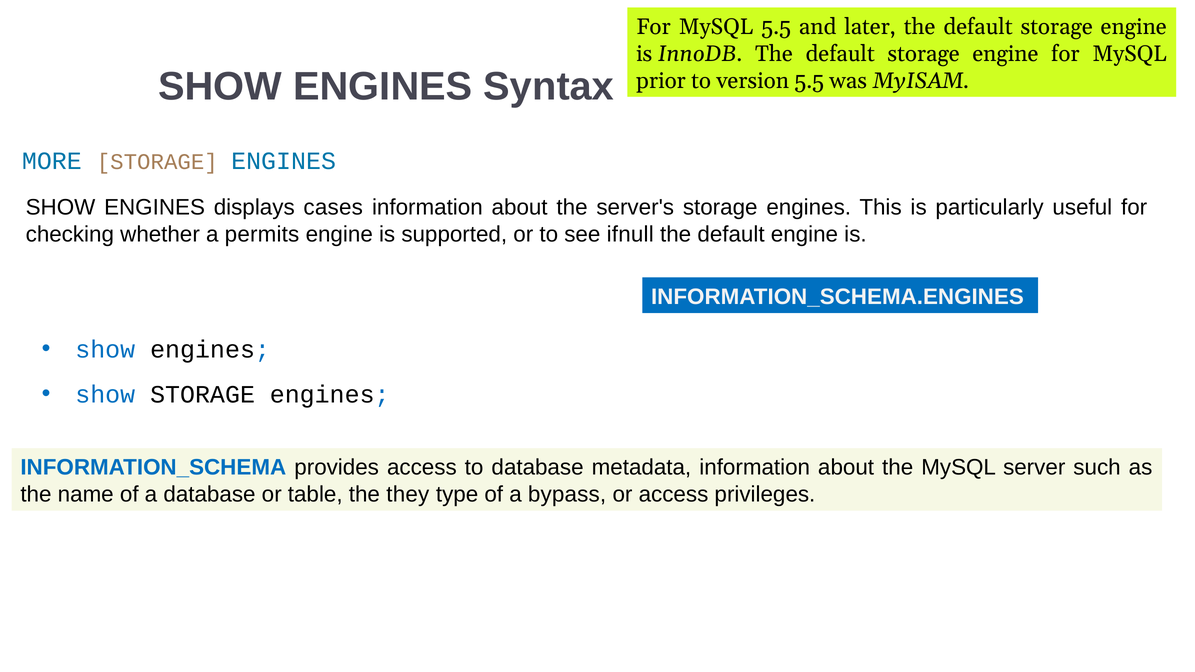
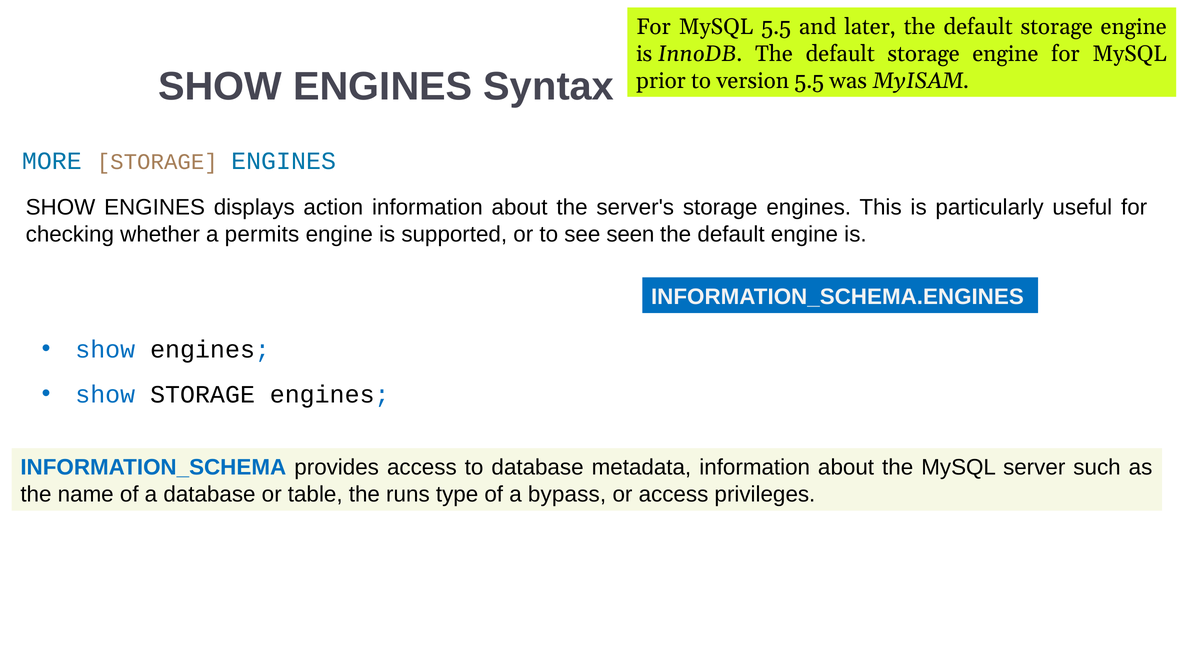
cases: cases -> action (333, 207)
ifnull: ifnull -> seen (630, 234)
they: they -> runs (408, 495)
